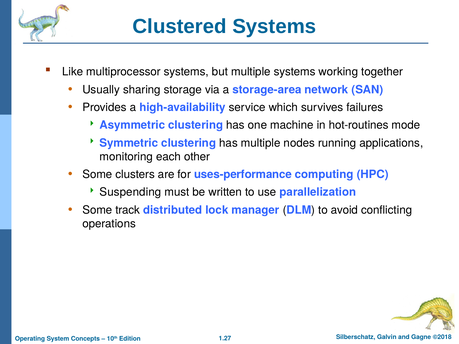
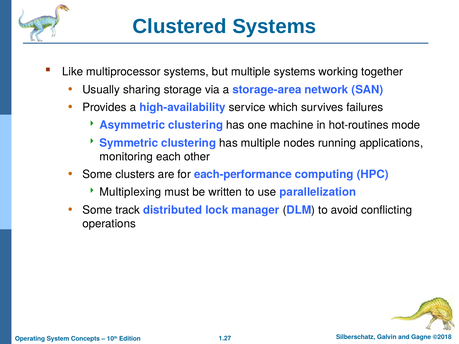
uses-performance: uses-performance -> each-performance (243, 175)
Suspending: Suspending -> Multiplexing (130, 192)
